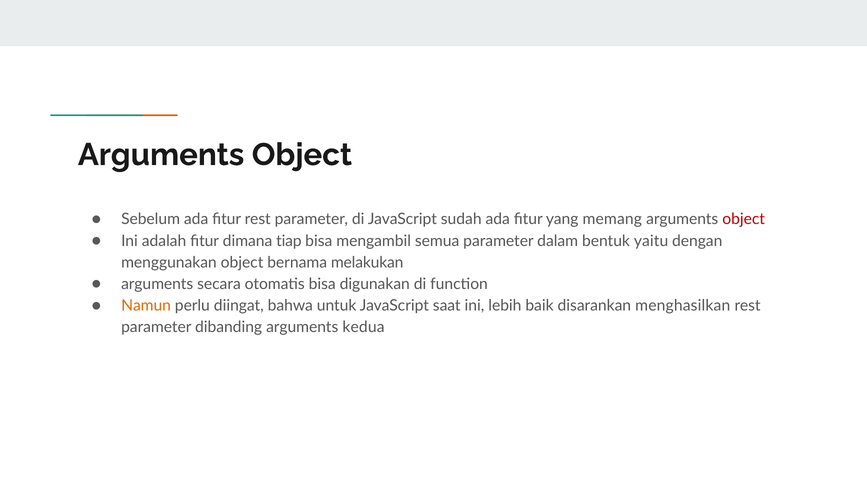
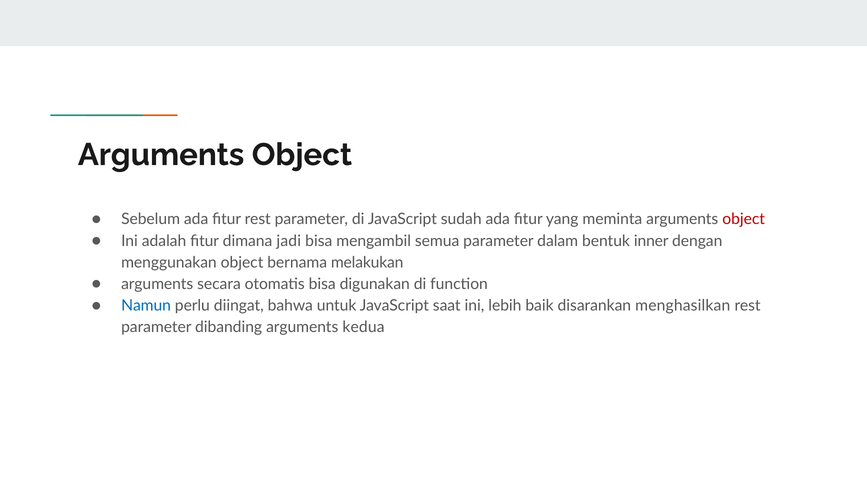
memang: memang -> meminta (612, 219)
tiap: tiap -> jadi (289, 241)
yaitu: yaitu -> inner (651, 241)
Namun colour: orange -> blue (146, 306)
